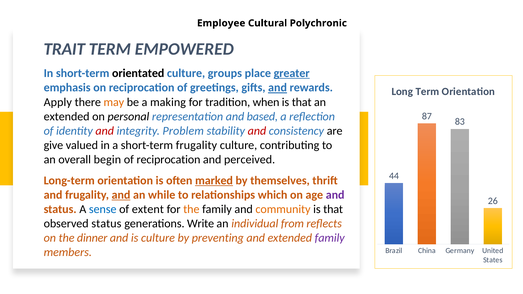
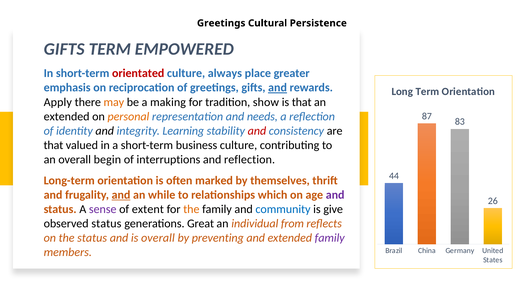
Employee: Employee -> Greetings (221, 23)
Polychronic: Polychronic -> Persistence (318, 23)
TRAIT: TRAIT -> GIFTS (64, 49)
orientated colour: black -> red (138, 73)
groups: groups -> always (225, 73)
greater underline: present -> none (292, 73)
when: when -> show (266, 102)
personal colour: black -> orange (128, 116)
based: based -> needs (262, 116)
and colour: red -> black (105, 131)
Problem: Problem -> Learning (183, 131)
give: give -> that (53, 145)
short-term frugality: frugality -> business (196, 145)
of reciprocation: reciprocation -> interruptions (168, 160)
and perceived: perceived -> reflection (250, 160)
marked underline: present -> none (214, 181)
sense colour: blue -> purple (103, 209)
community colour: orange -> blue (283, 209)
that: that -> give (333, 209)
Write: Write -> Great (201, 224)
the dinner: dinner -> status (92, 238)
is culture: culture -> overall (158, 238)
